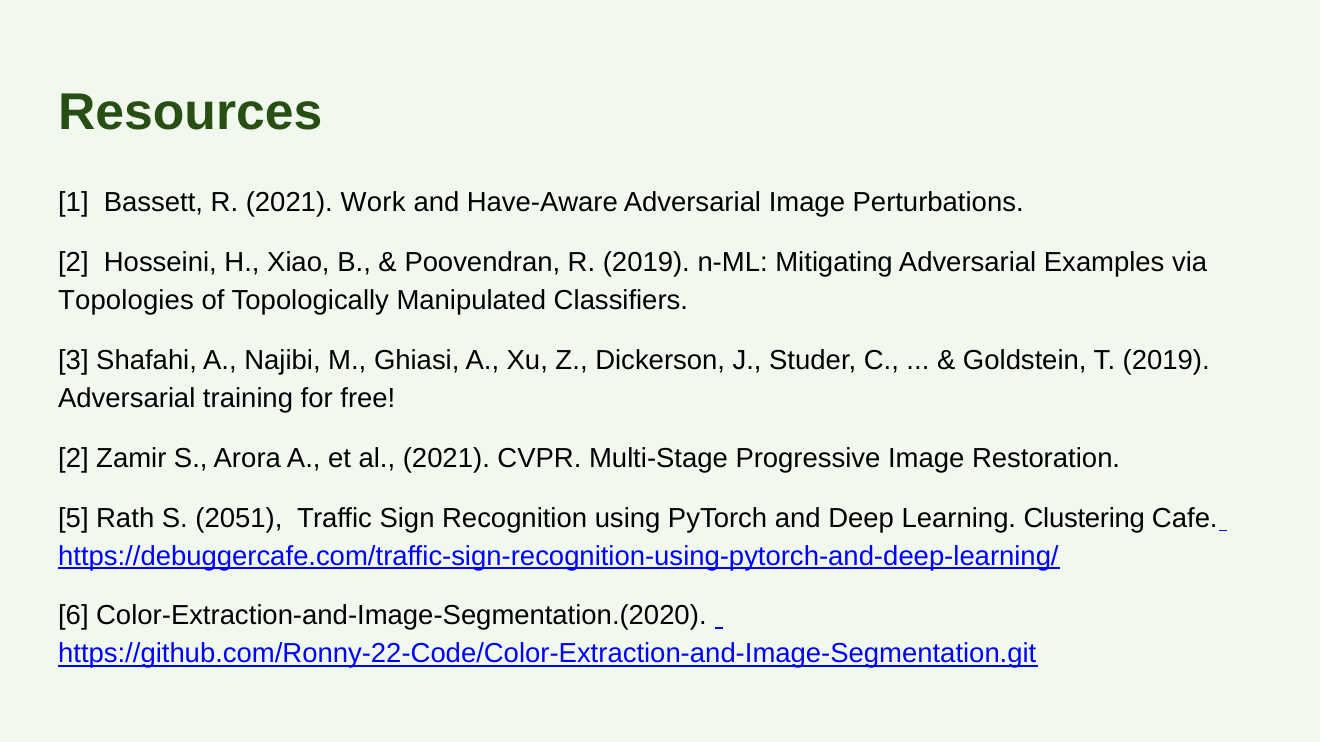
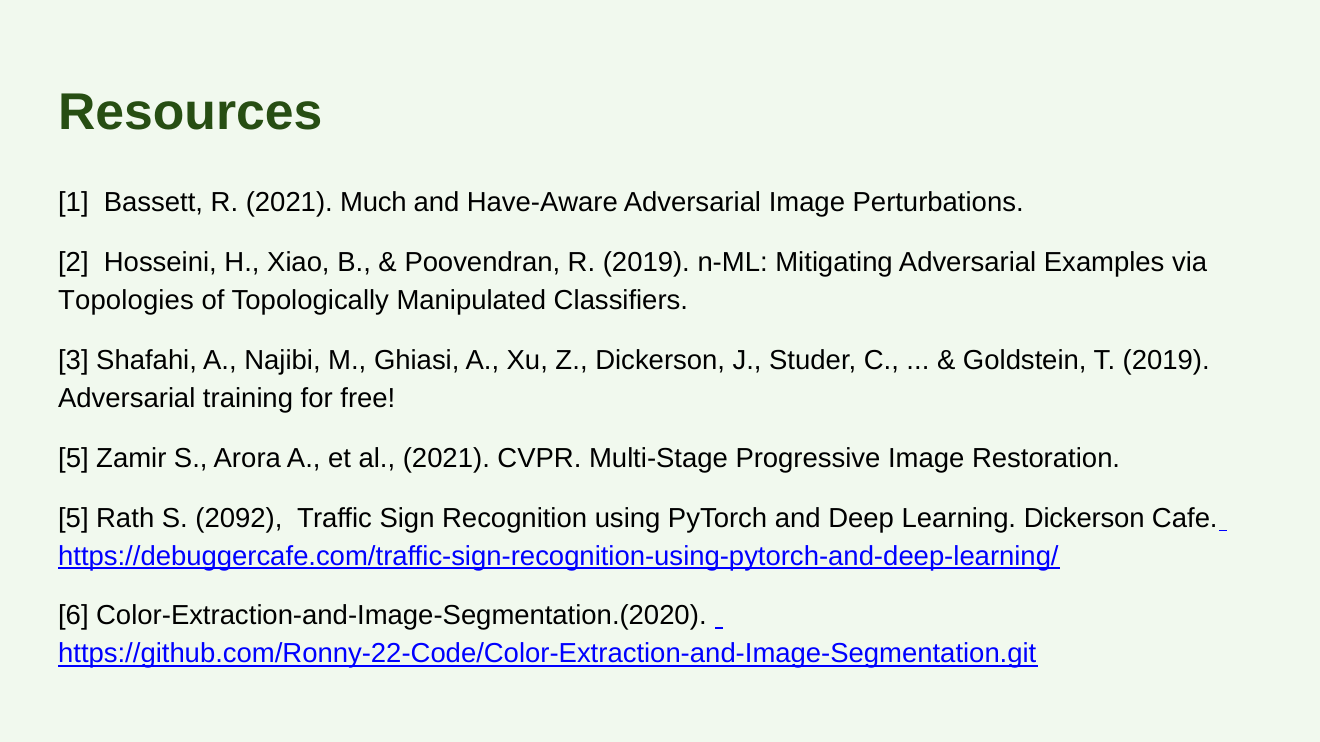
Work: Work -> Much (373, 203)
2: 2 -> 5 (73, 459)
2051: 2051 -> 2092 (239, 518)
Learning Clustering: Clustering -> Dickerson (1084, 518)
